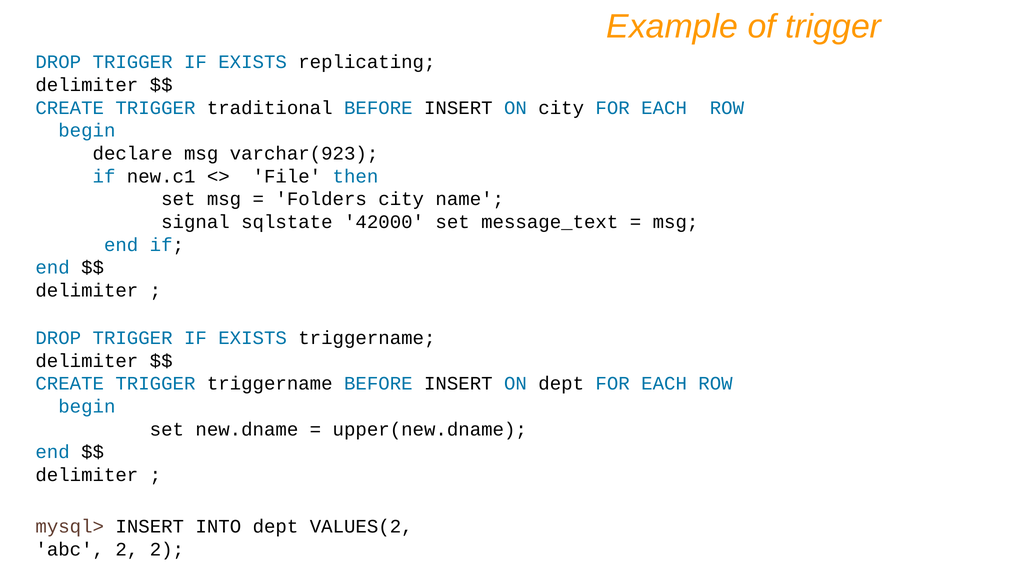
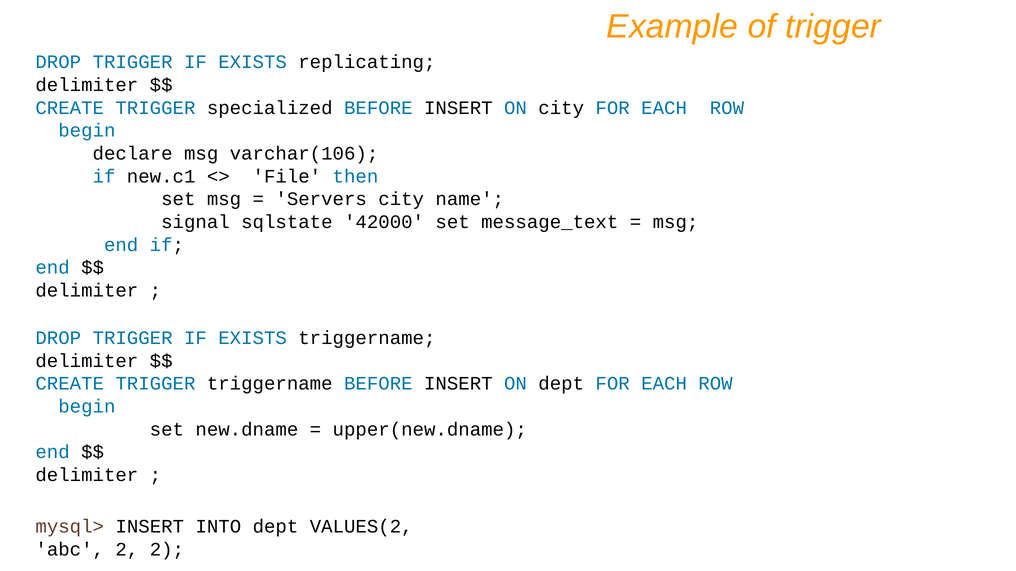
traditional: traditional -> specialized (270, 108)
varchar(923: varchar(923 -> varchar(106 (304, 154)
Folders: Folders -> Servers (321, 199)
